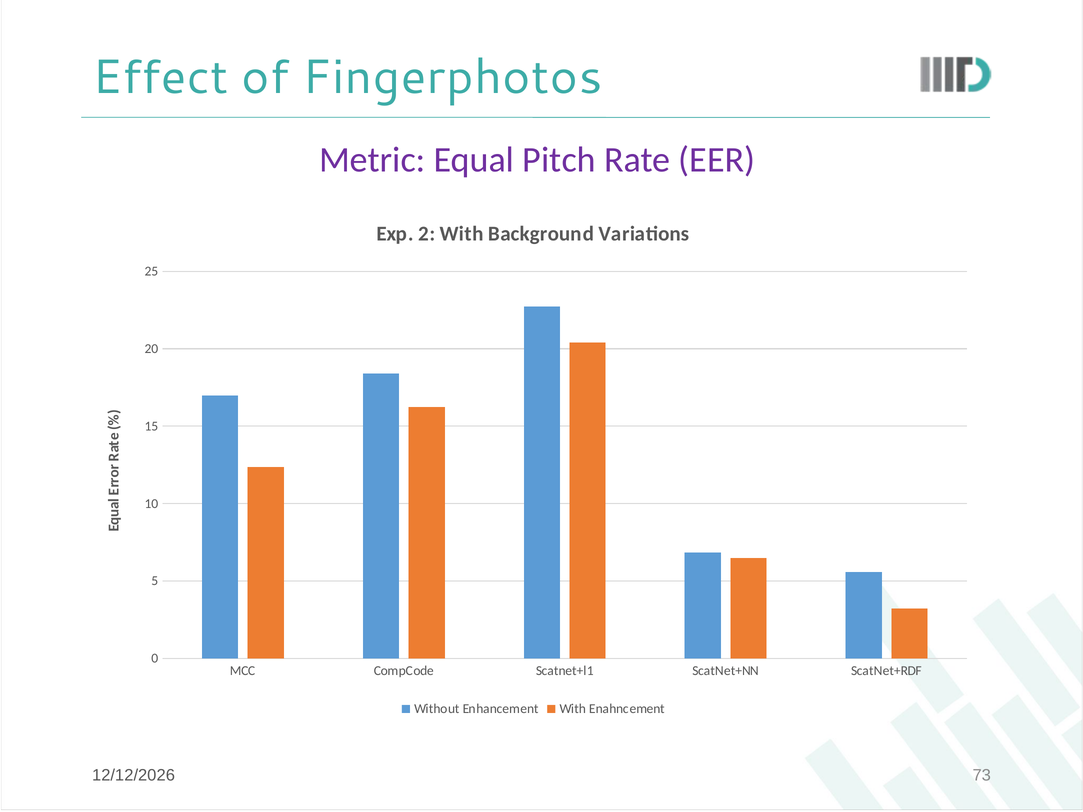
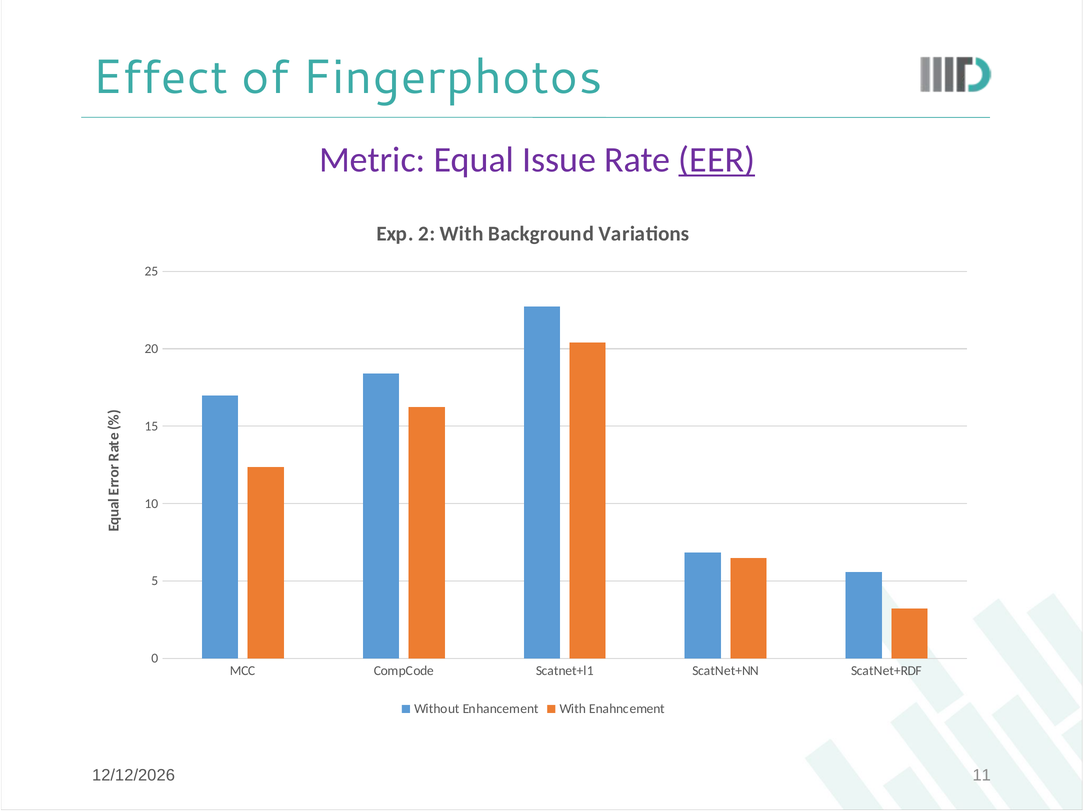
Pitch: Pitch -> Issue (559, 160)
EER underline: none -> present (717, 160)
73: 73 -> 11 (982, 776)
